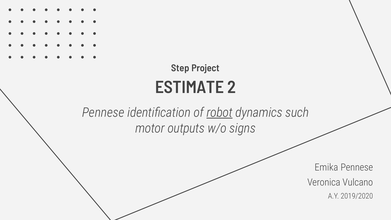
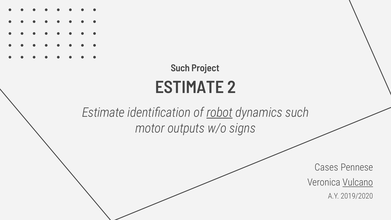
Step: Step -> Such (180, 68)
Pennese: Pennese -> Estimate (103, 113)
Emika: Emika -> Cases (326, 167)
Vulcano underline: none -> present (358, 182)
